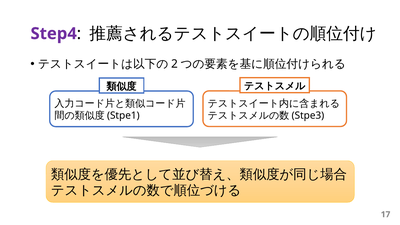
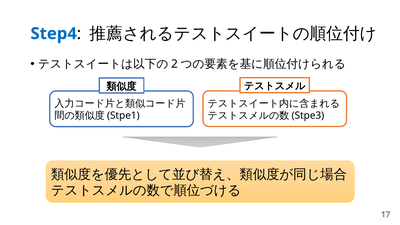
Step4 colour: purple -> blue (54, 34)
